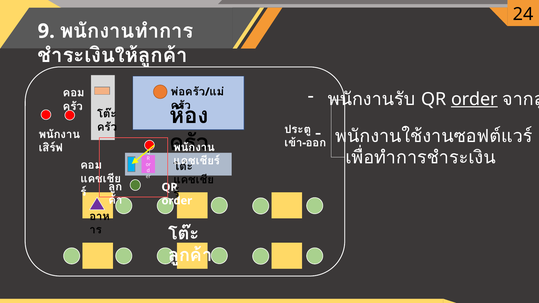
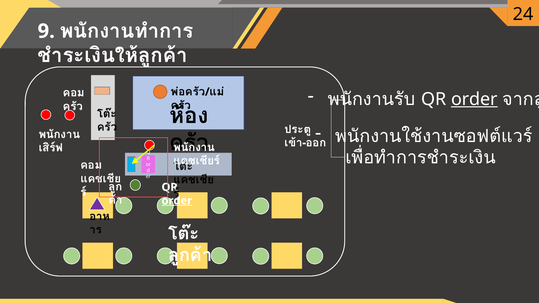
order underline: none -> present (177, 201)
